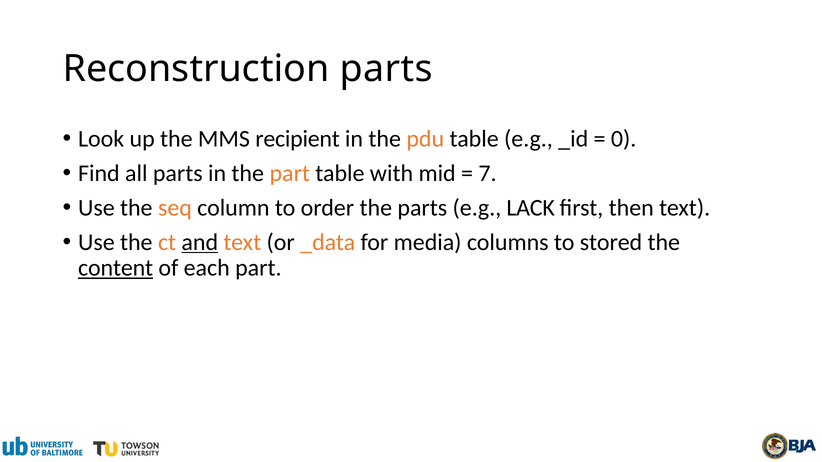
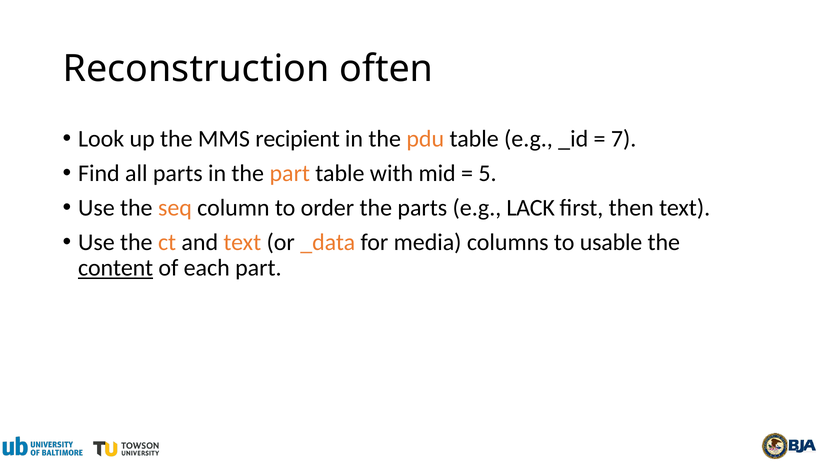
Reconstruction parts: parts -> often (386, 69)
0: 0 -> 7 (624, 139)
7: 7 -> 5 (487, 173)
and underline: present -> none (200, 242)
stored: stored -> usable (611, 242)
